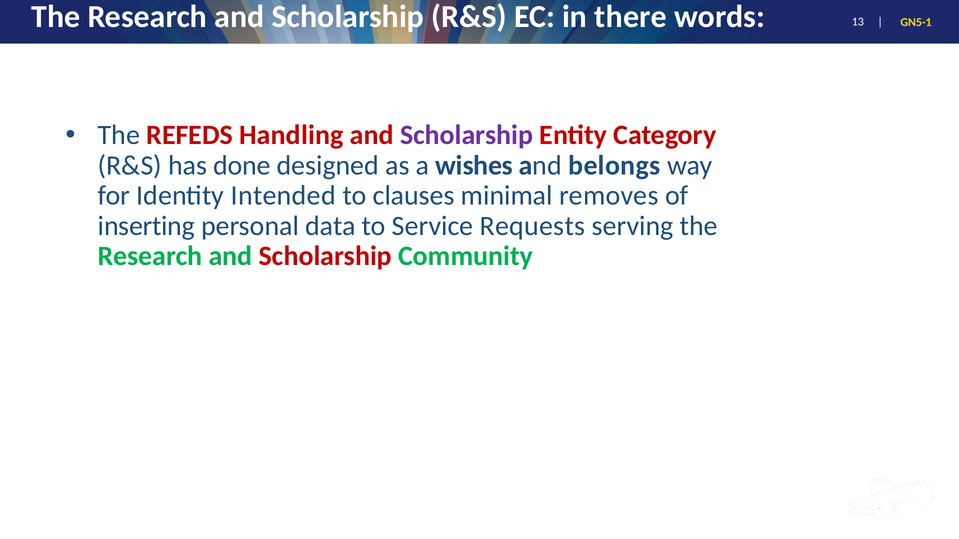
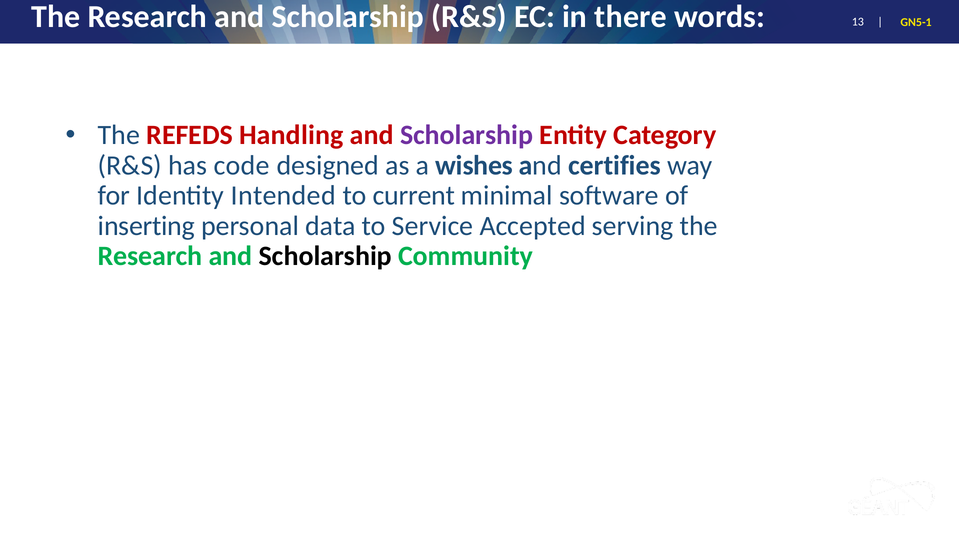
done: done -> code (242, 166)
belongs: belongs -> certifies (615, 166)
clauses: clauses -> current (414, 196)
removes: removes -> software (609, 196)
Requests: Requests -> Accepted (533, 226)
Scholarship colour: red -> black (325, 256)
